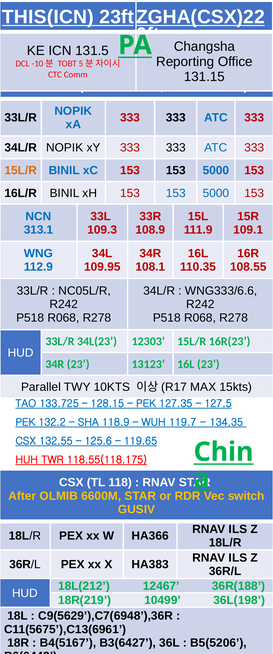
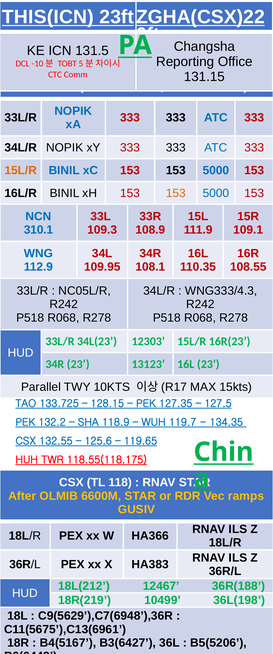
153 colour: blue -> orange (176, 193)
313.1: 313.1 -> 310.1 (39, 229)
WNG333/6.6: WNG333/6.6 -> WNG333/4.3 (221, 290)
switch: switch -> ramps (246, 495)
